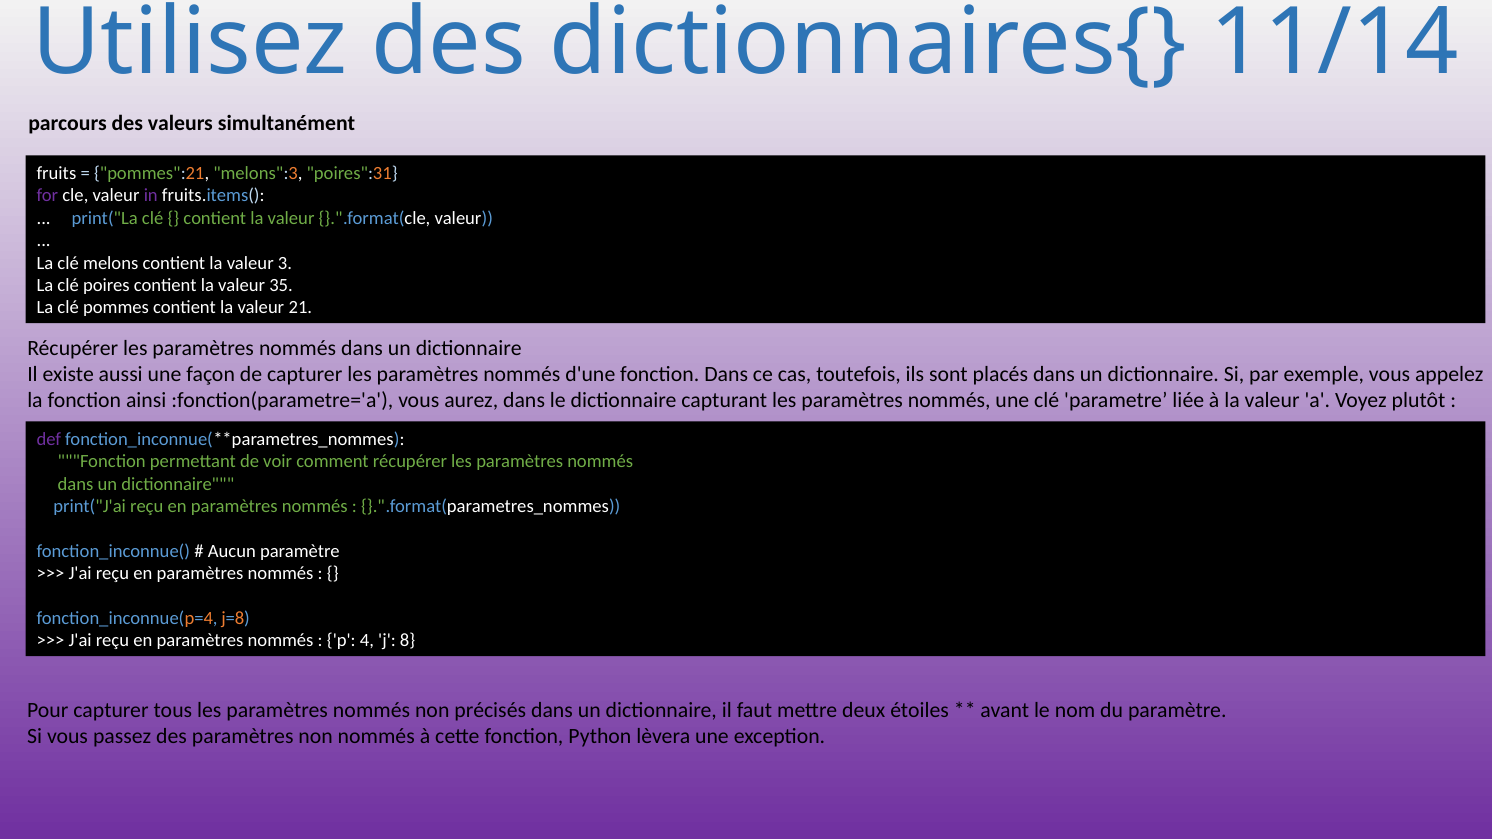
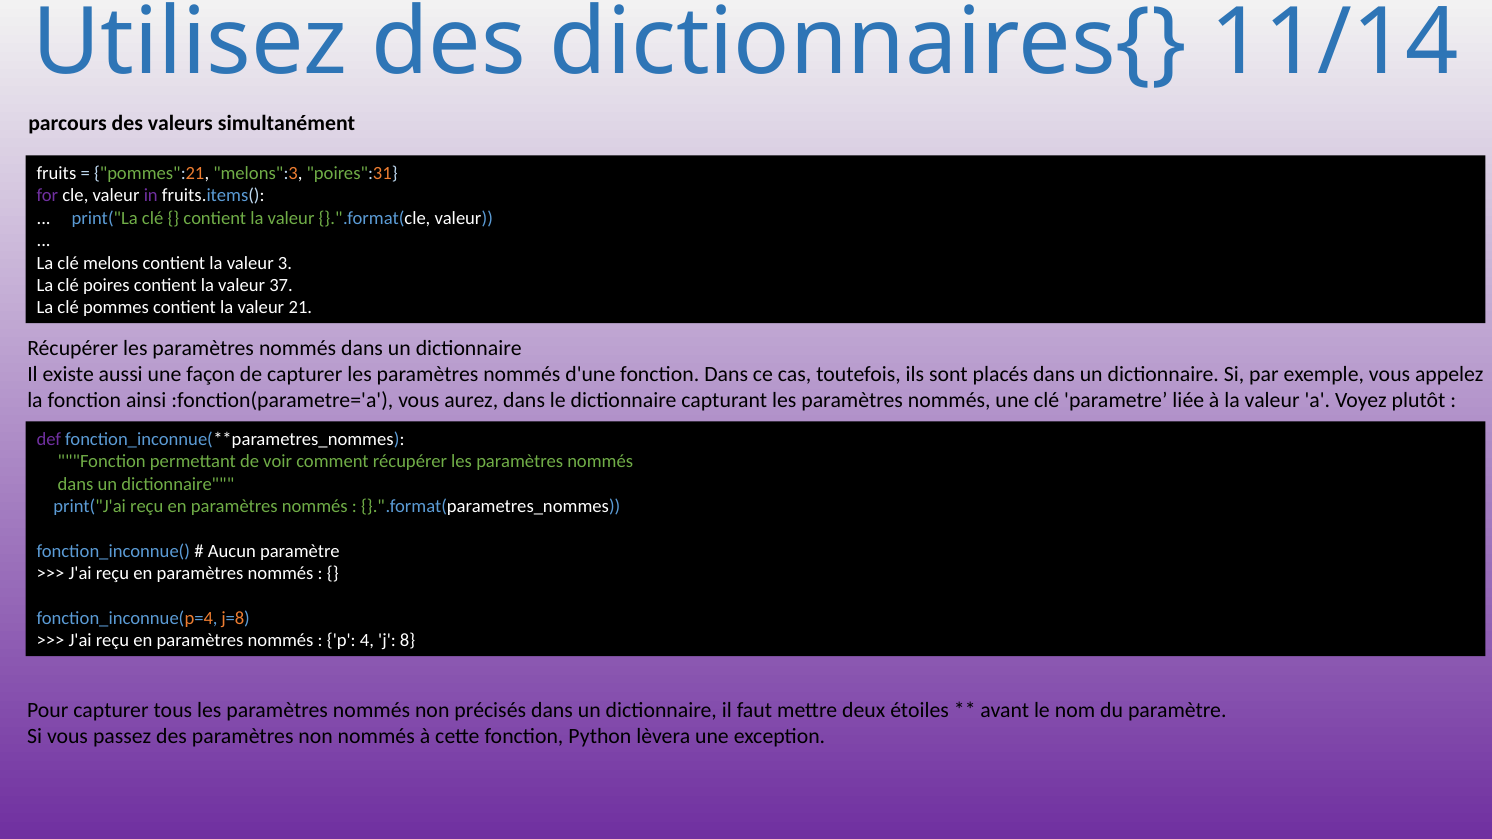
35: 35 -> 37 (281, 285)
